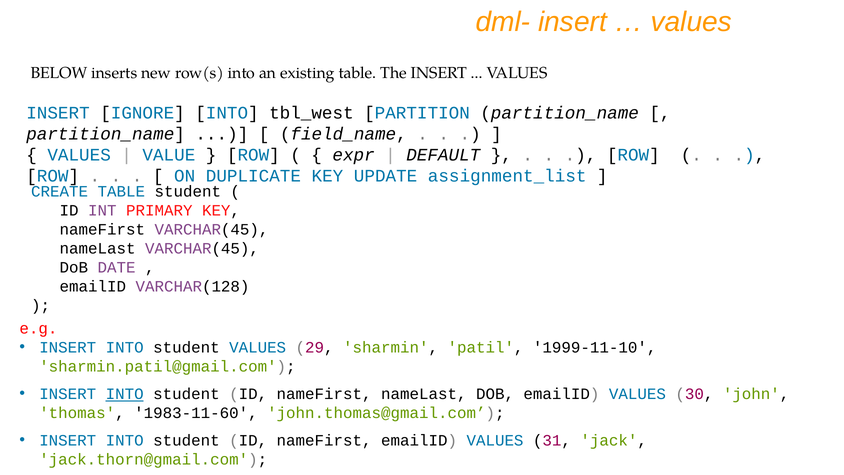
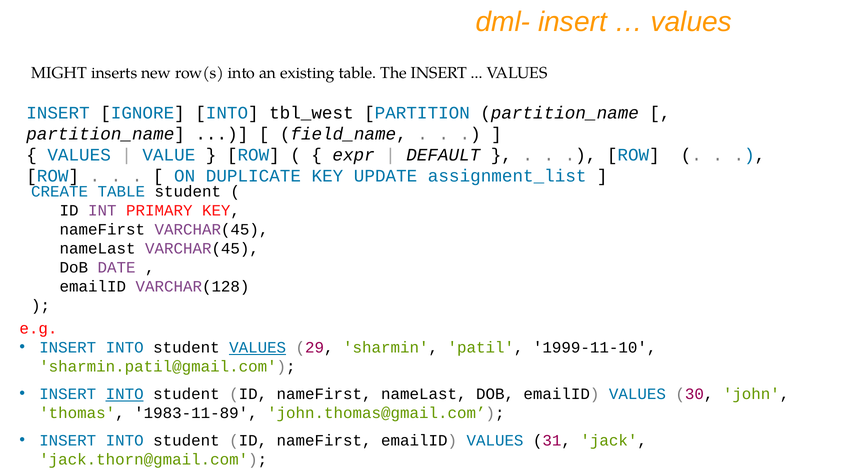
BELOW: BELOW -> MIGHT (59, 73)
VALUES underline: none -> present (258, 347)
1983-11-60: 1983-11-60 -> 1983-11-89 (196, 413)
